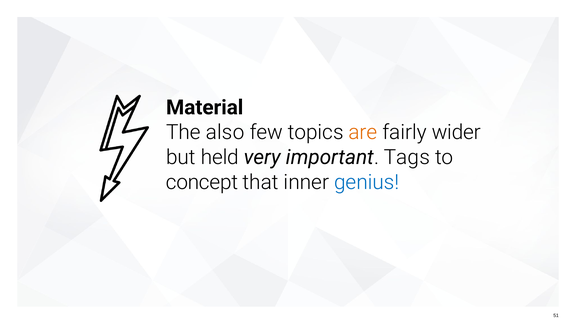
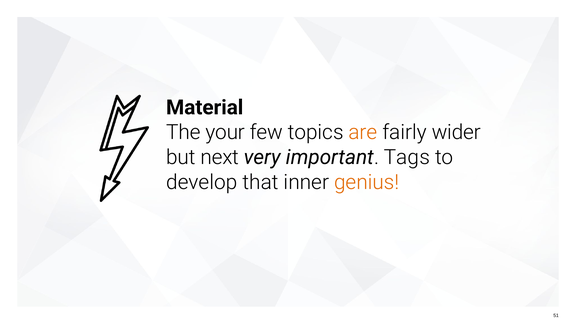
also: also -> your (225, 132)
held: held -> next (220, 157)
concept: concept -> develop (202, 182)
genius colour: blue -> orange (367, 182)
